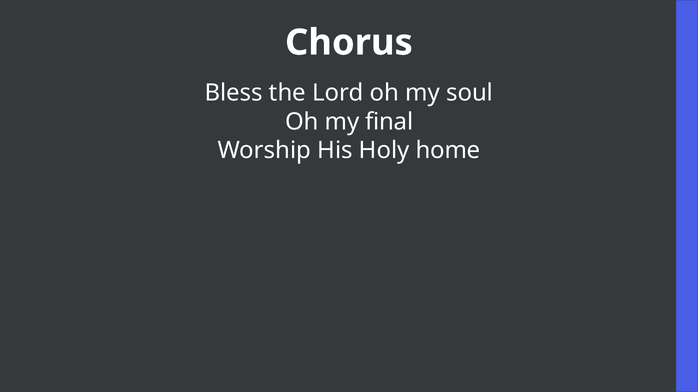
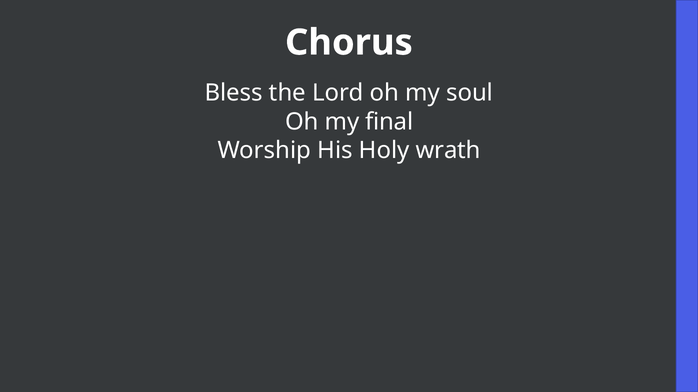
home: home -> wrath (448, 151)
